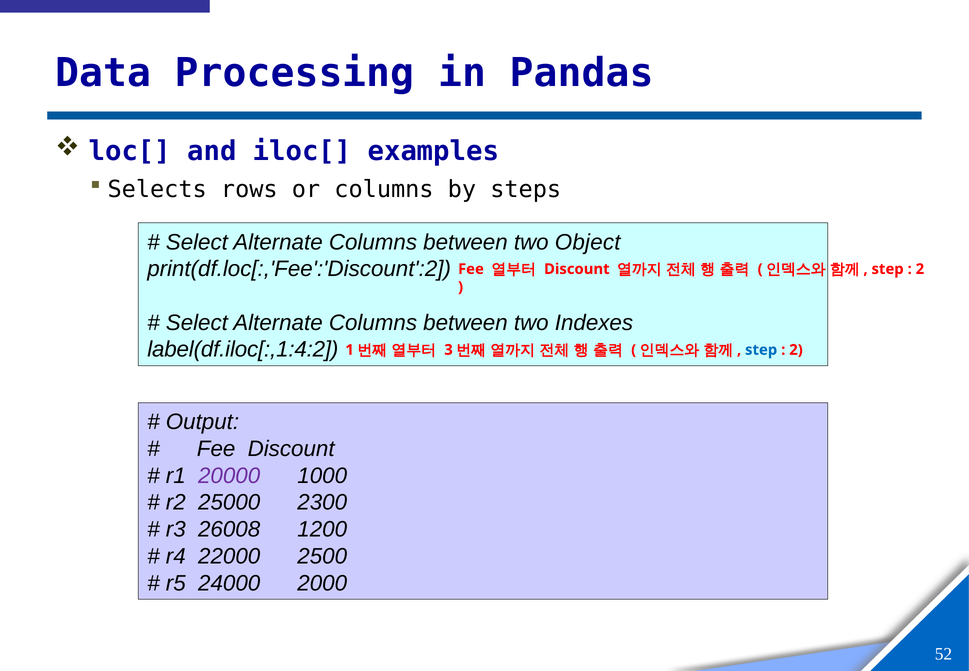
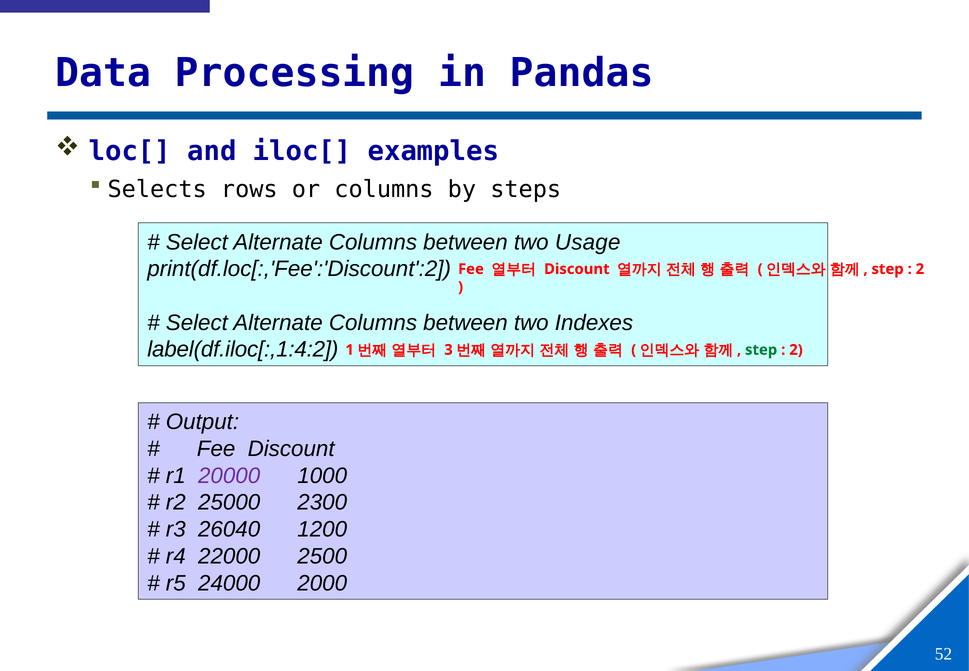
Object: Object -> Usage (588, 242)
step colour: blue -> green (761, 350)
26008: 26008 -> 26040 (229, 529)
